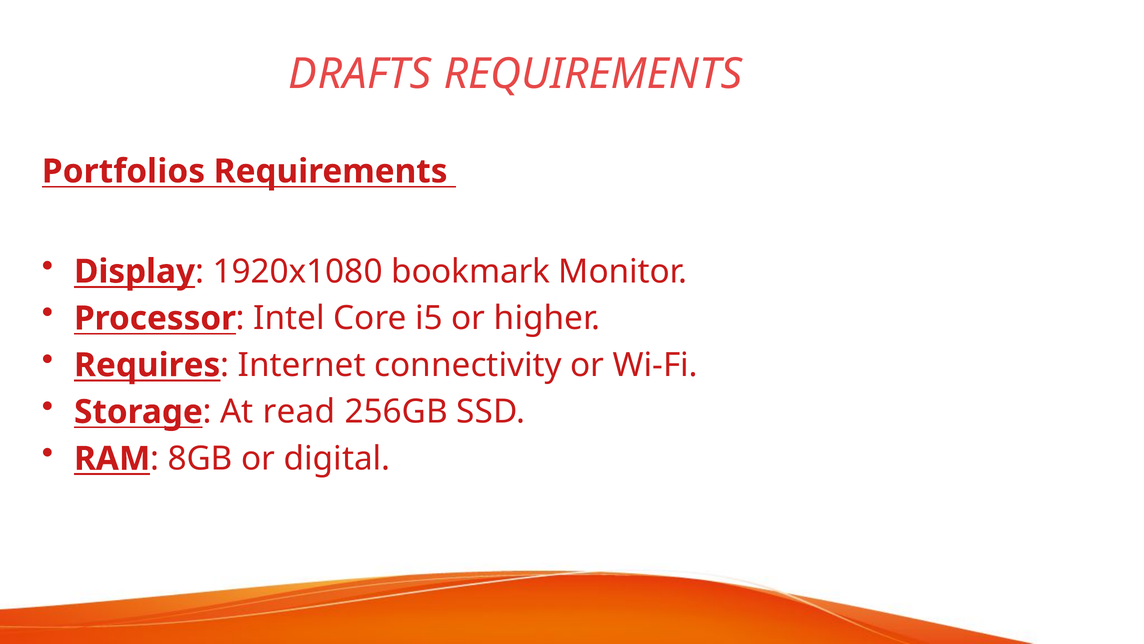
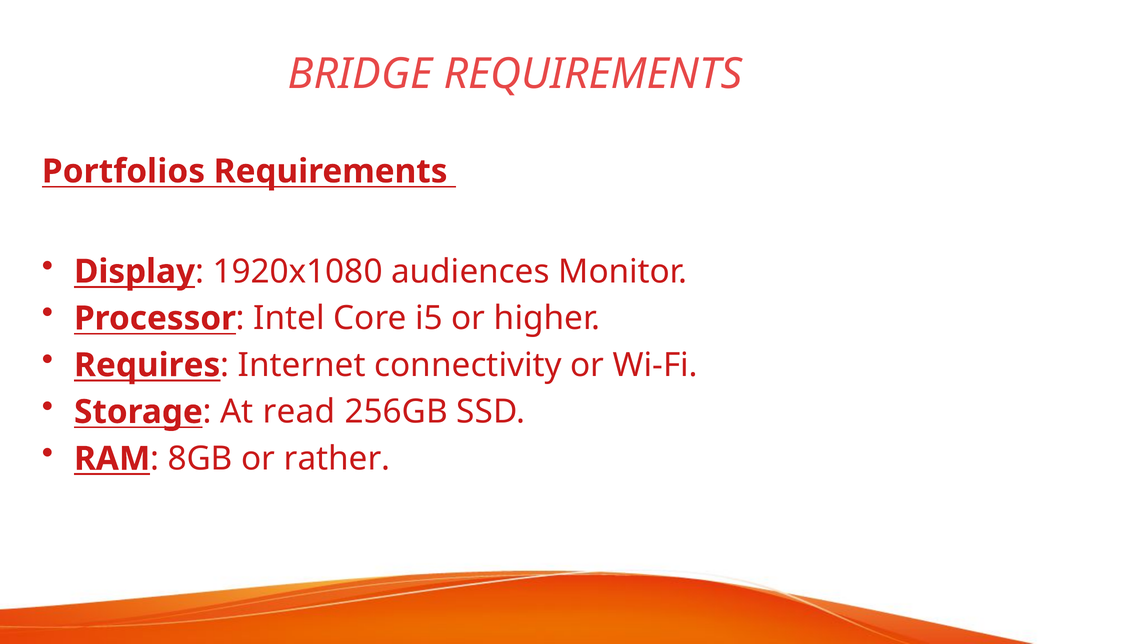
DRAFTS: DRAFTS -> BRIDGE (360, 74)
bookmark: bookmark -> audiences (470, 271)
digital: digital -> rather (337, 458)
